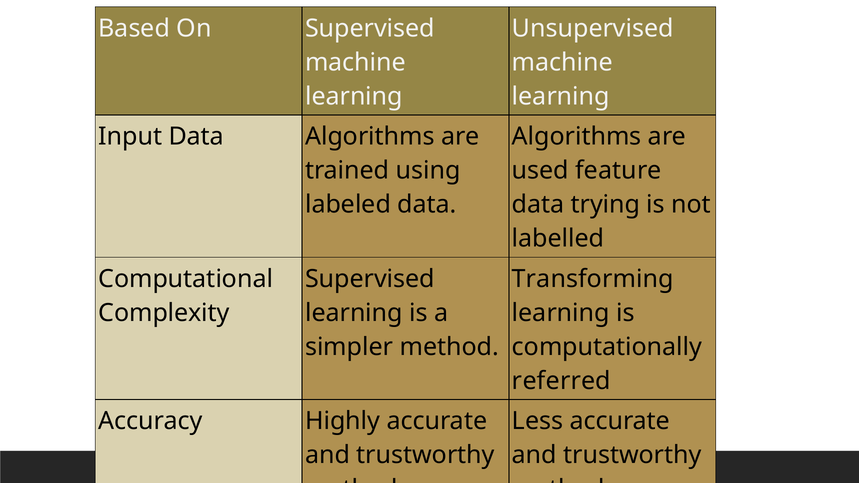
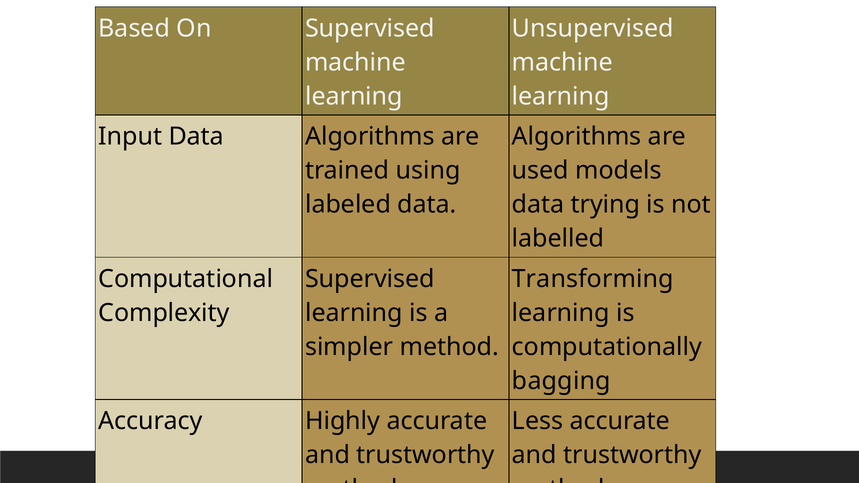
feature: feature -> models (618, 171)
referred: referred -> bagging (561, 381)
